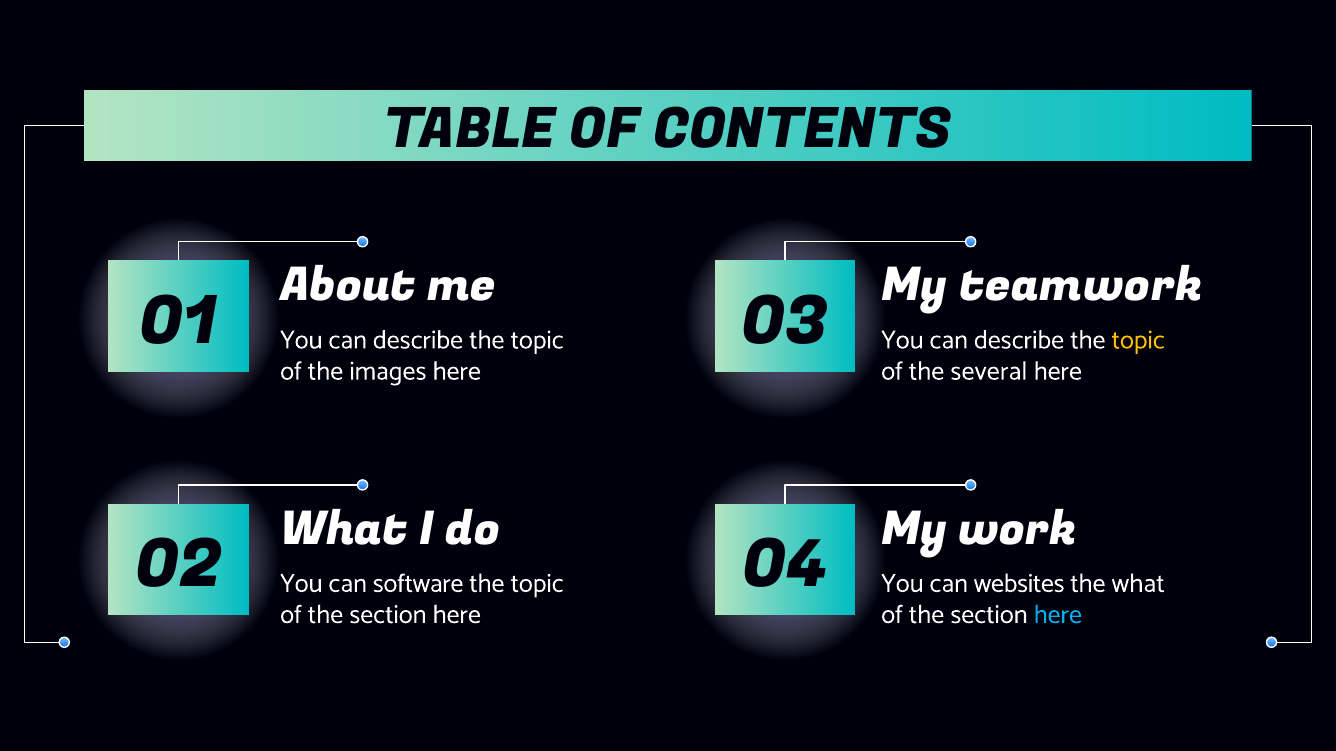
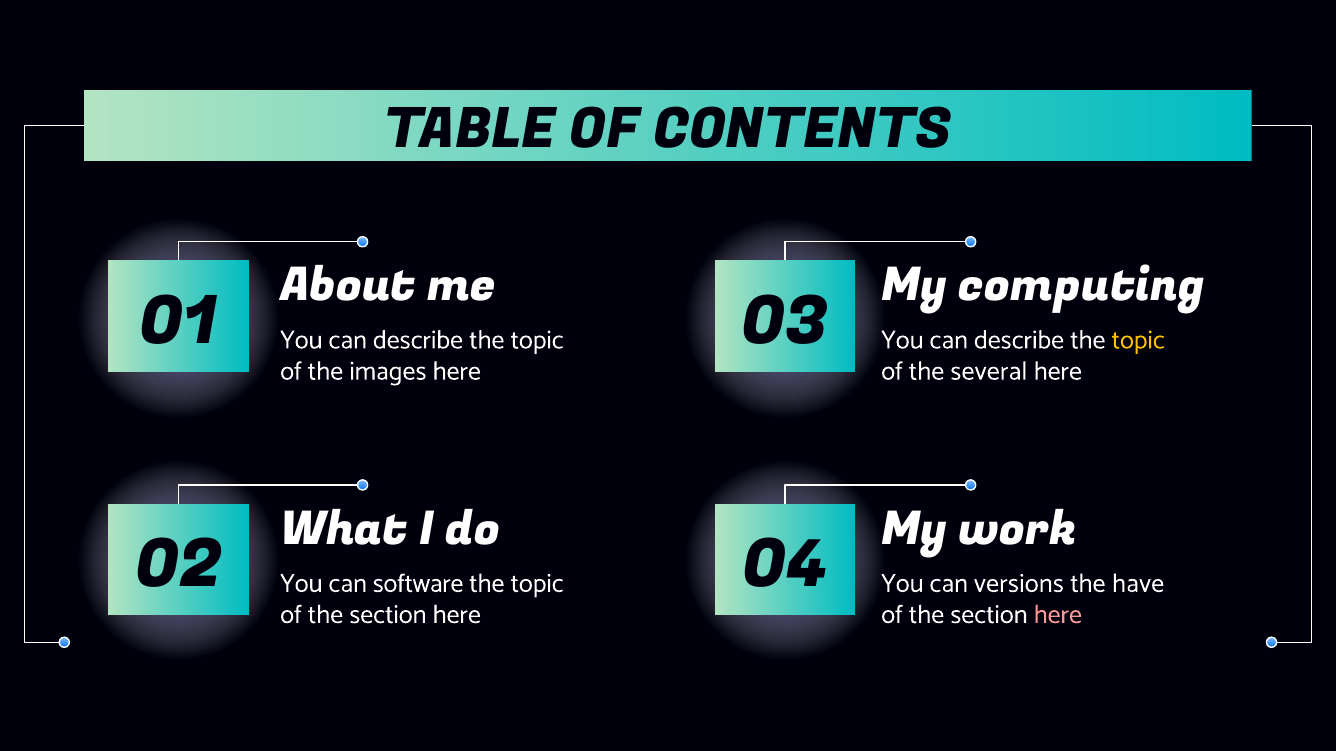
teamwork: teamwork -> computing (1081, 286)
websites: websites -> versions (1019, 584)
the what: what -> have (1138, 584)
here colour: light blue -> pink (1058, 615)
